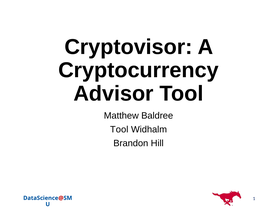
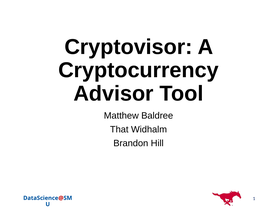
Tool: Tool -> That (119, 129)
